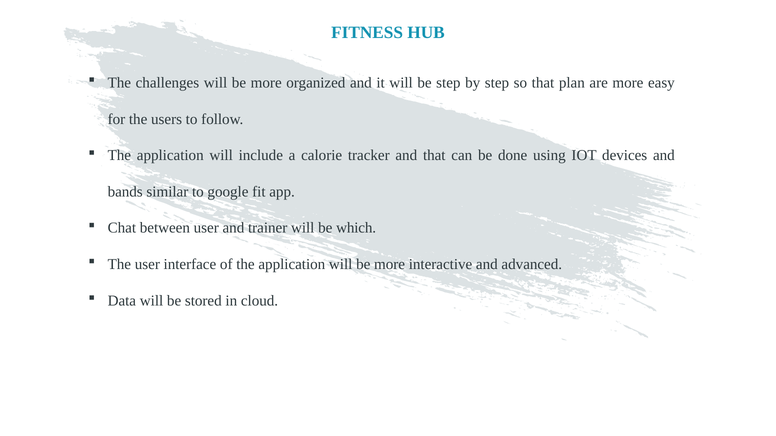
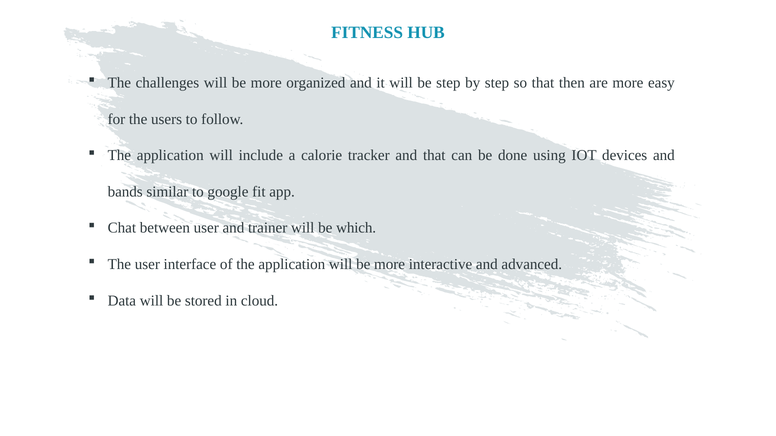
plan: plan -> then (572, 83)
